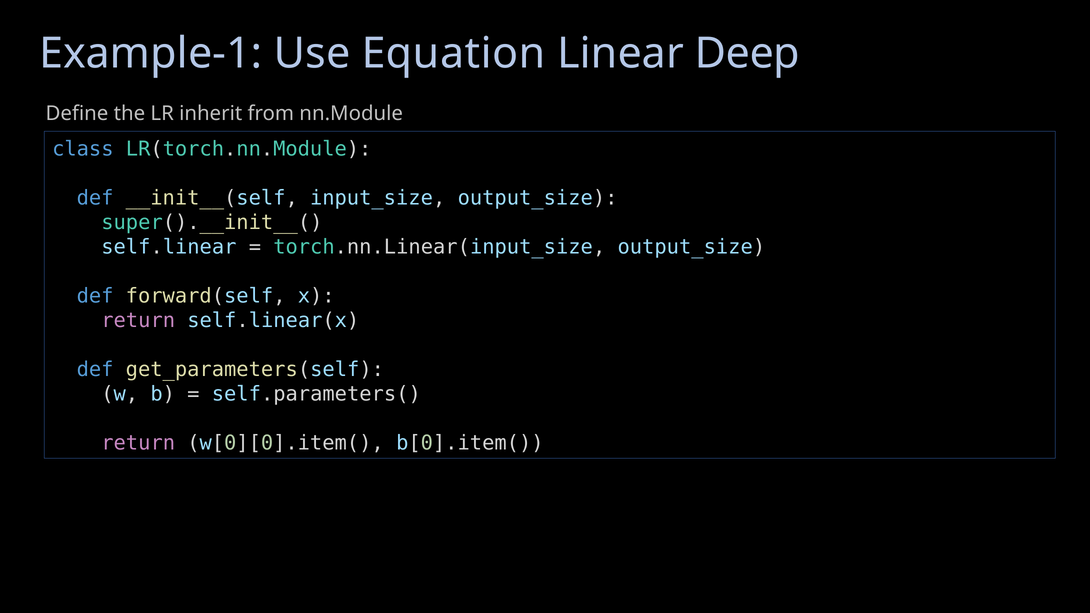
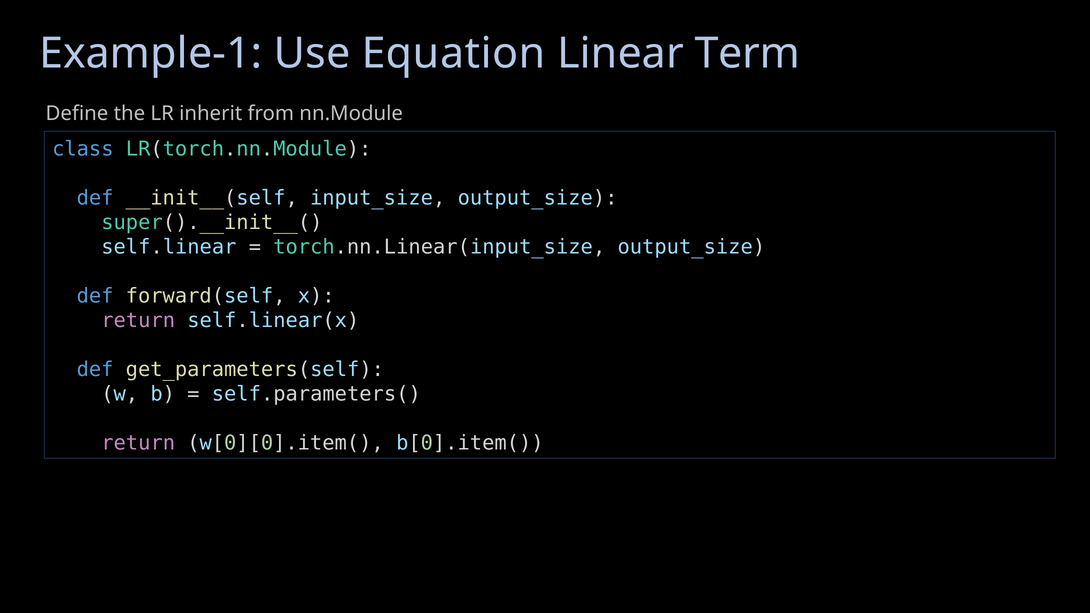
Deep: Deep -> Term (747, 53)
